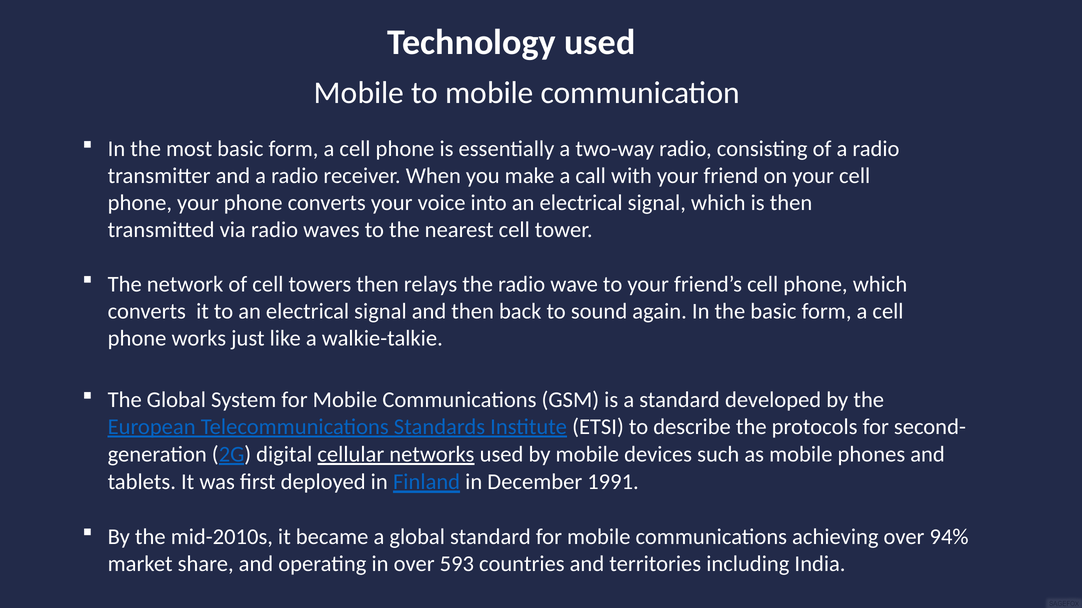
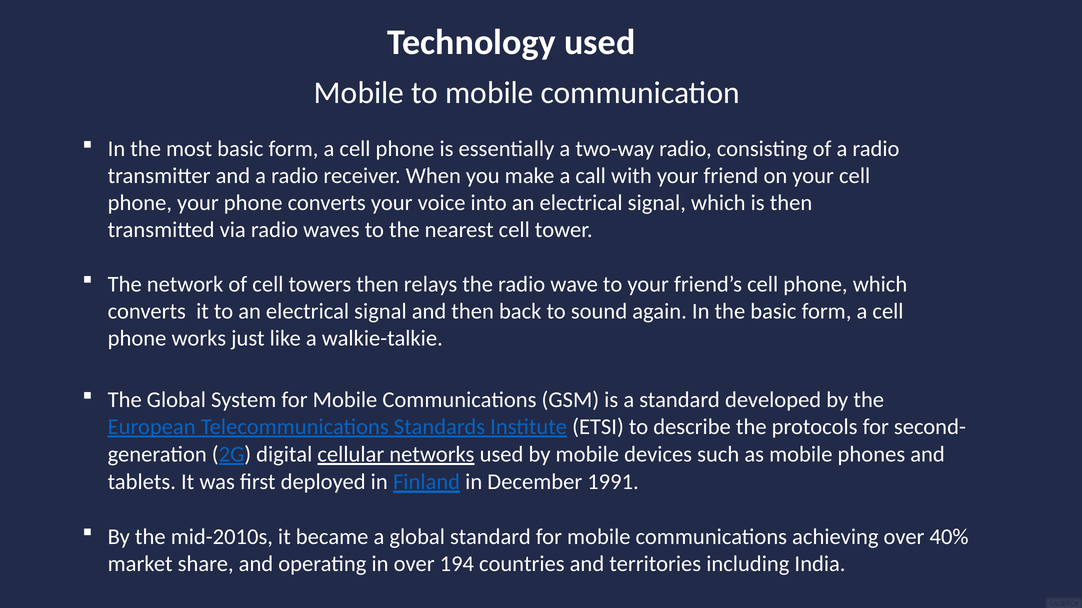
94%: 94% -> 40% (949, 537)
593: 593 -> 194 (457, 564)
